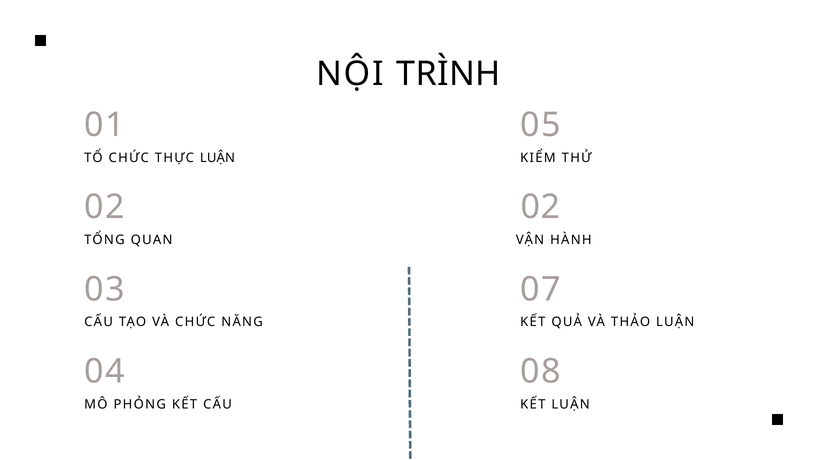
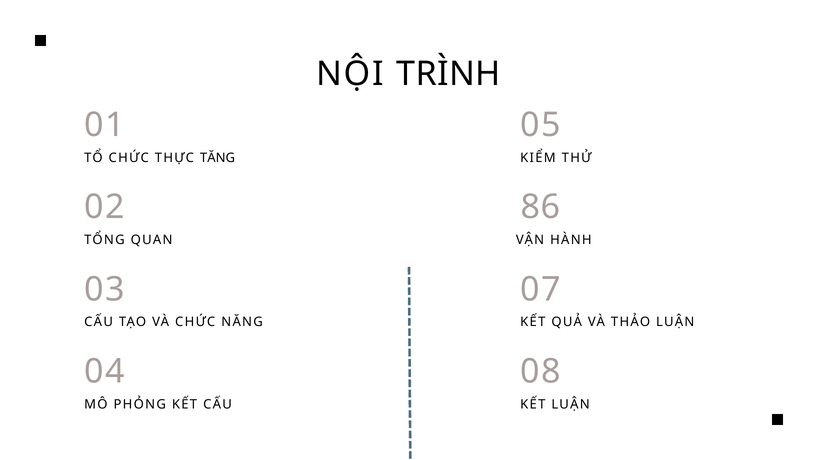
THỰC LUẬN: LUẬN -> TĂNG (218, 158)
02 02: 02 -> 86 (540, 207)
